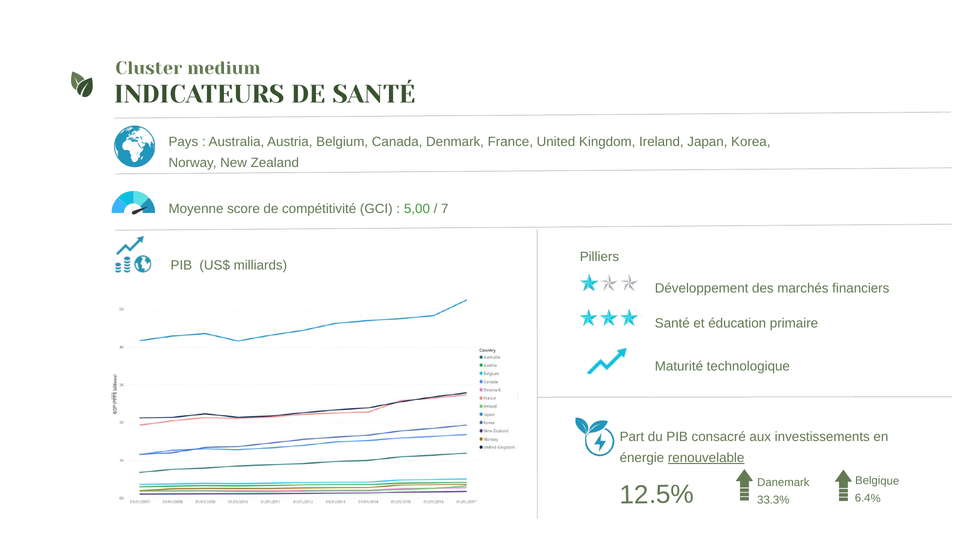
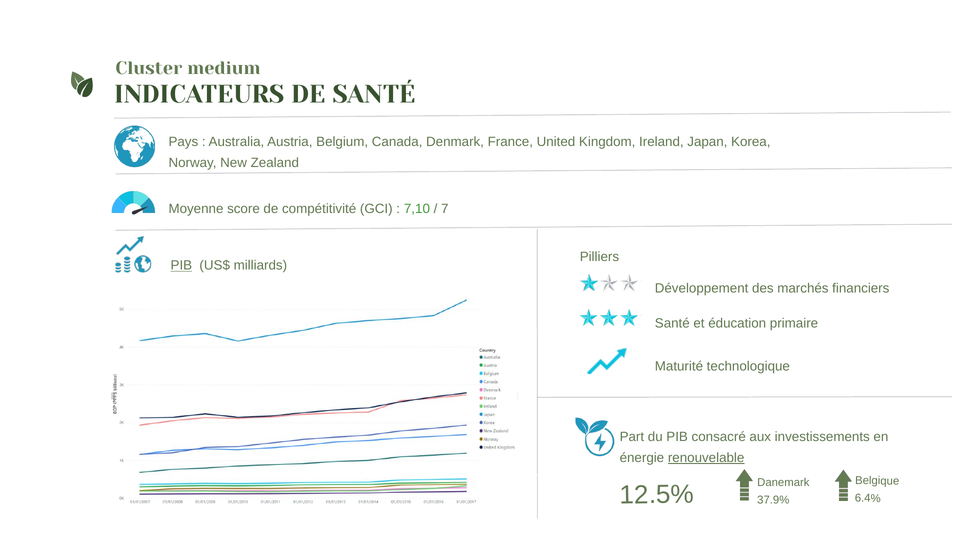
5,00: 5,00 -> 7,10 (417, 209)
PIB underline: none -> present (181, 265)
33.3%: 33.3% -> 37.9% (773, 500)
